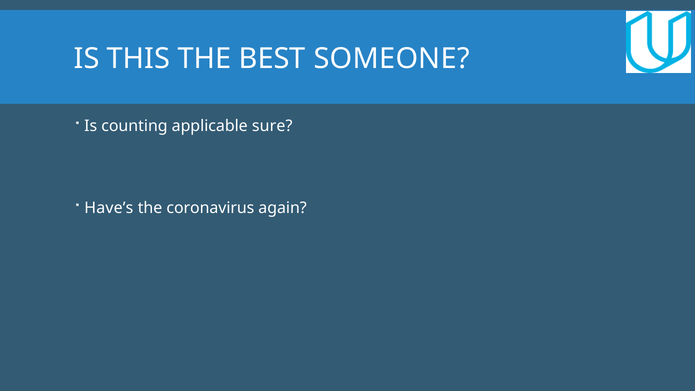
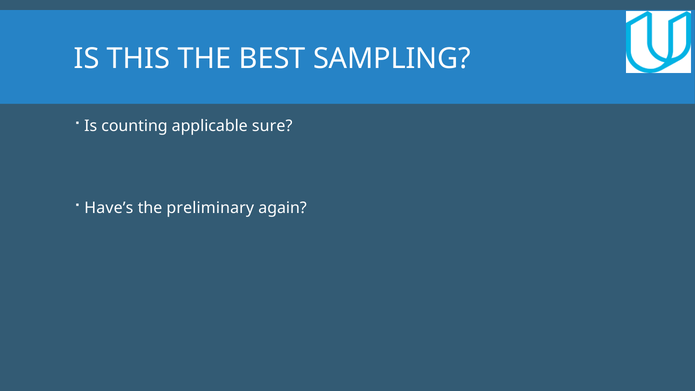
SOMEONE: SOMEONE -> SAMPLING (392, 58)
coronavirus: coronavirus -> preliminary (210, 208)
